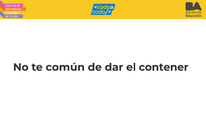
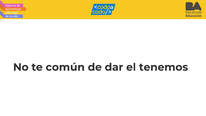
contener: contener -> tenemos (164, 67)
